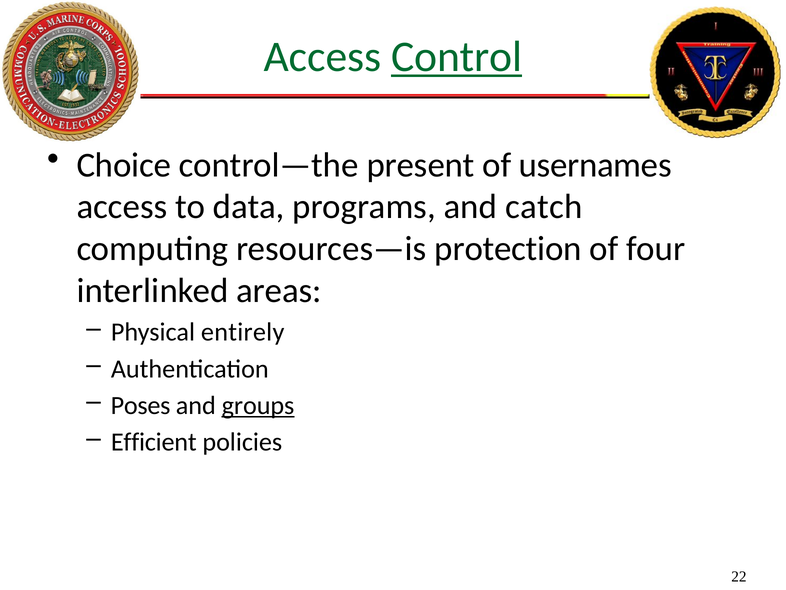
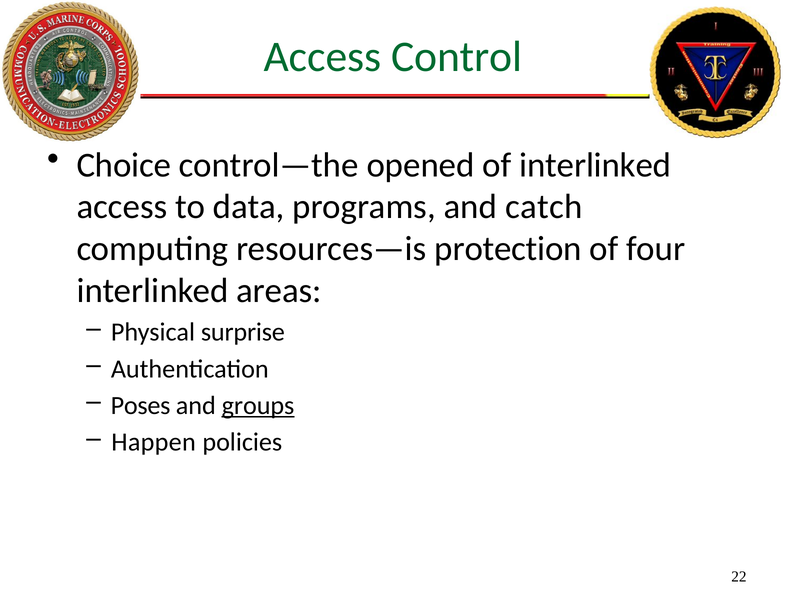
Control underline: present -> none (457, 57)
present: present -> opened (421, 165)
of usernames: usernames -> interlinked (595, 165)
entirely: entirely -> surprise (243, 332)
Efficient: Efficient -> Happen (154, 442)
